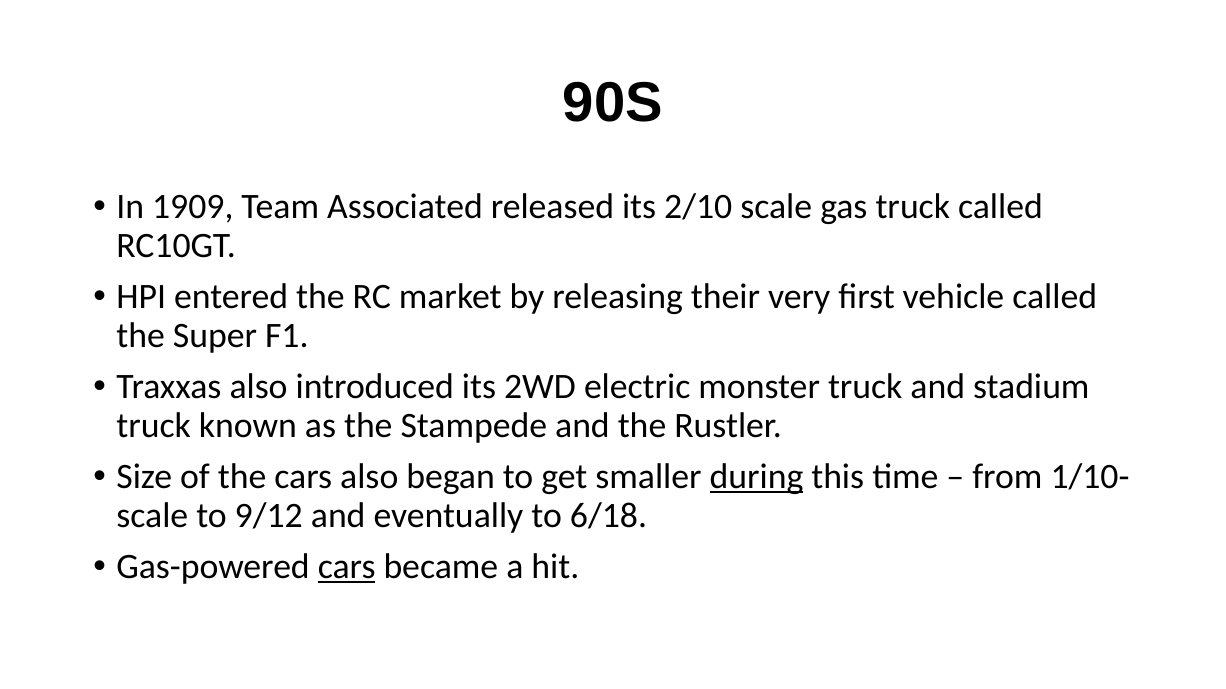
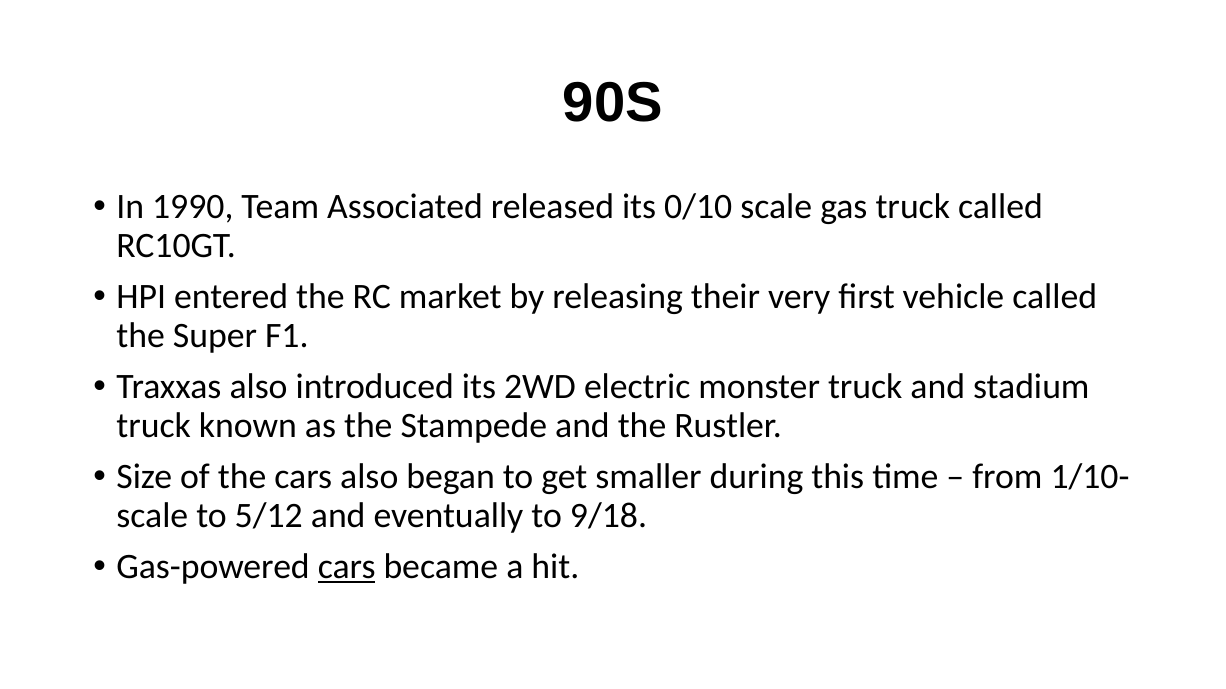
1909: 1909 -> 1990 (193, 207)
2/10: 2/10 -> 0/10 (698, 207)
during underline: present -> none (757, 477)
9/12: 9/12 -> 5/12 (269, 516)
6/18: 6/18 -> 9/18 (609, 516)
